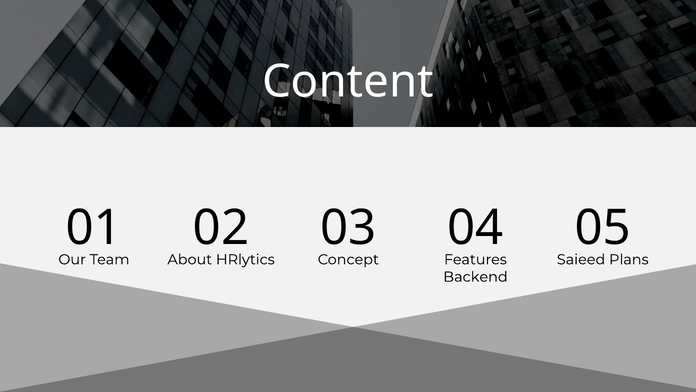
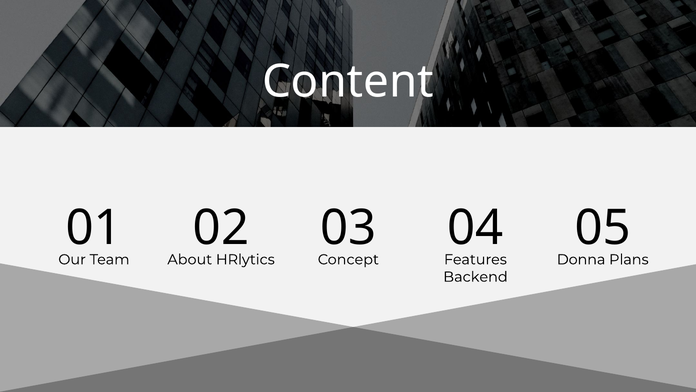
Saieed: Saieed -> Donna (581, 259)
